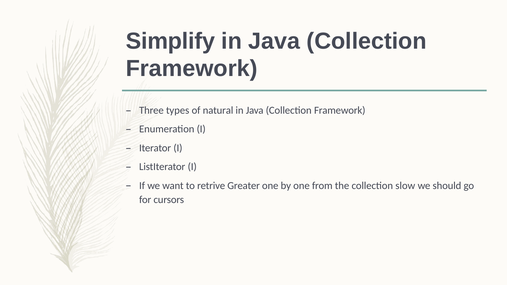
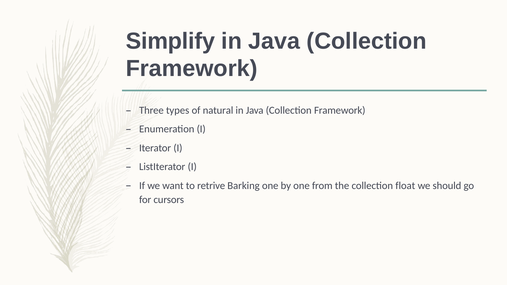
Greater: Greater -> Barking (244, 186)
slow: slow -> float (405, 186)
